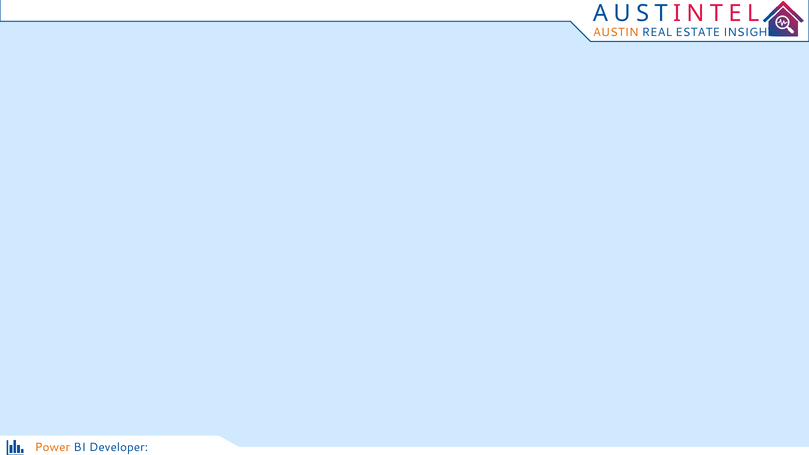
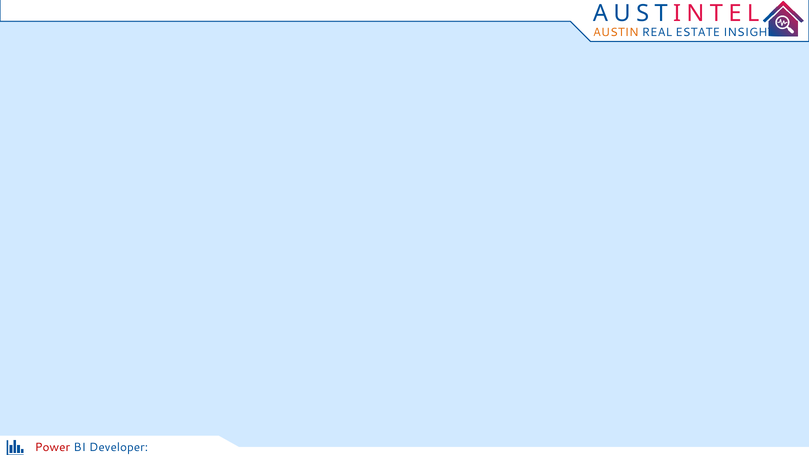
Power colour: orange -> red (52, 447)
